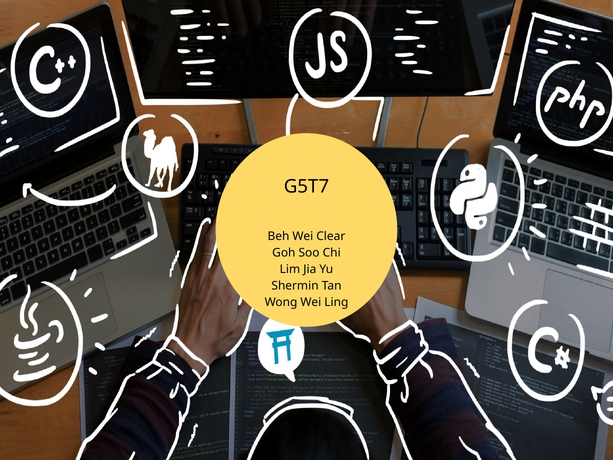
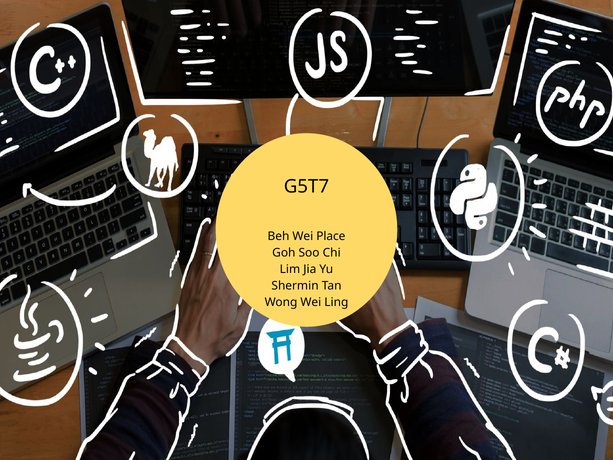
Clear: Clear -> Place (331, 236)
